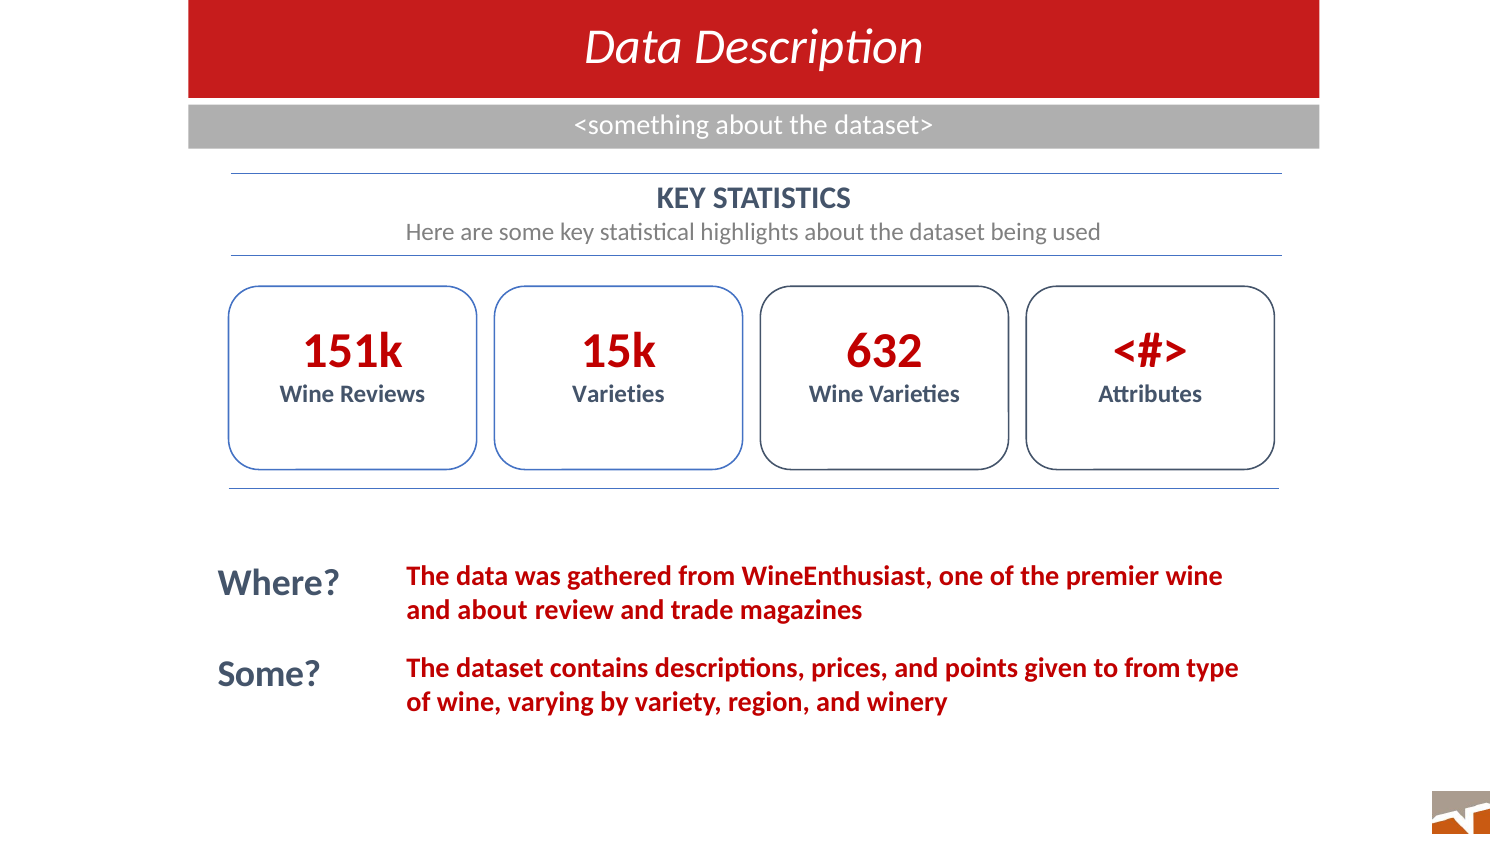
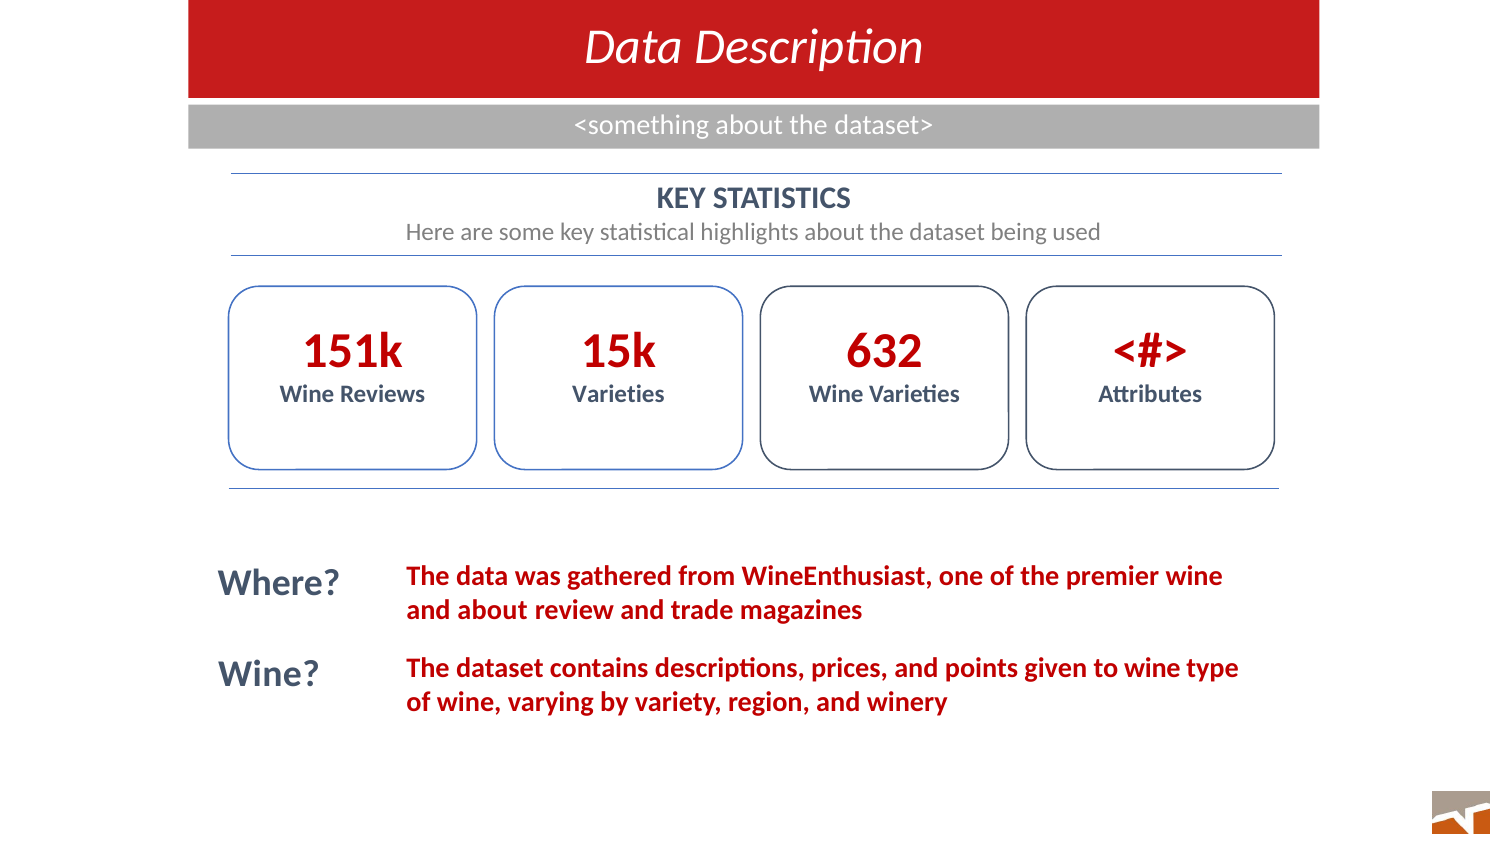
to from: from -> wine (1152, 668)
Some: Some -> Wine (269, 675)
